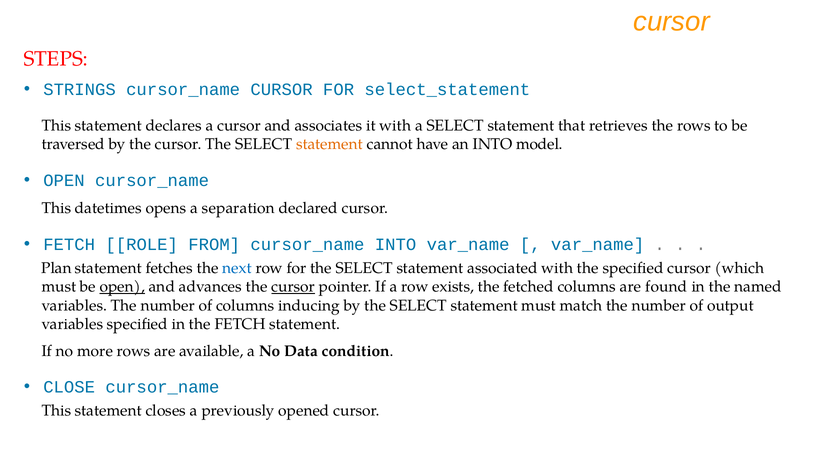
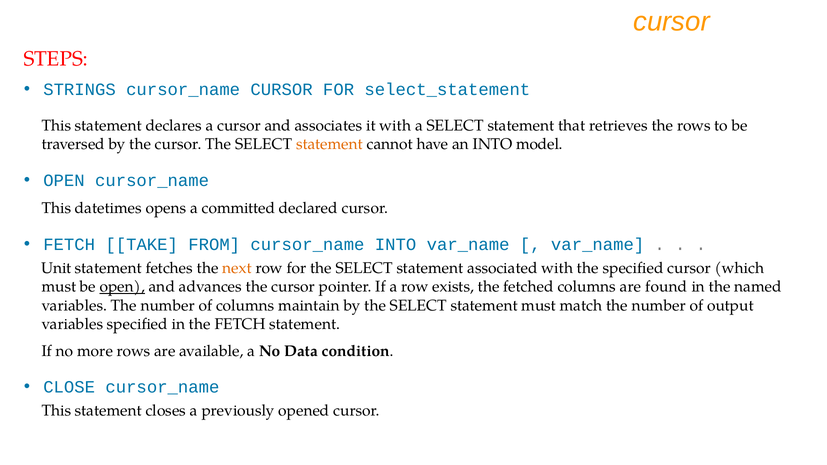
separation: separation -> committed (239, 208)
ROLE: ROLE -> TAKE (142, 245)
Plan: Plan -> Unit (56, 268)
next colour: blue -> orange (237, 268)
cursor underline: present -> none (293, 287)
inducing: inducing -> maintain (309, 306)
